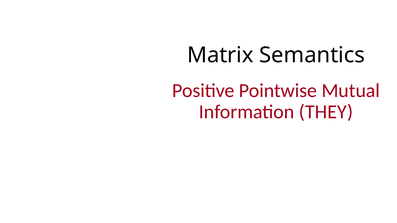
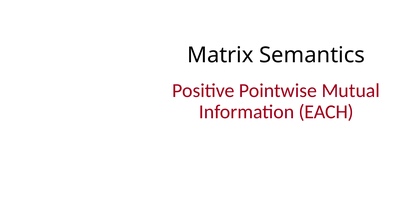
THEY: THEY -> EACH (326, 112)
